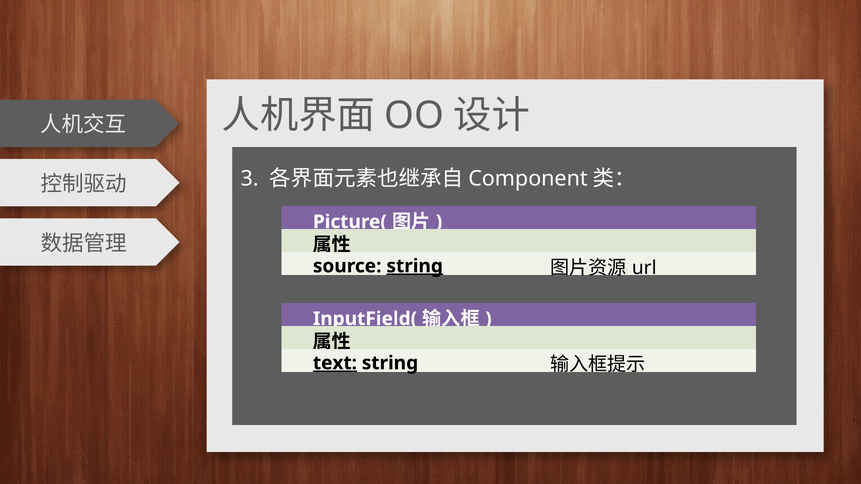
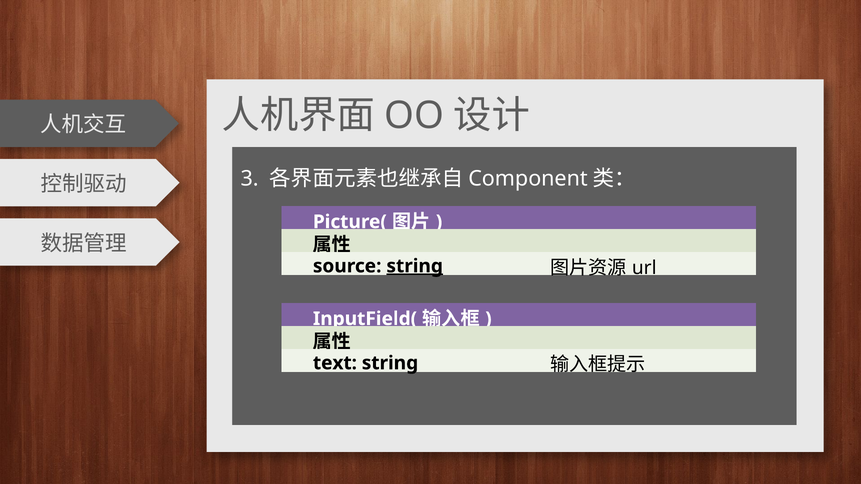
text underline: present -> none (335, 363)
